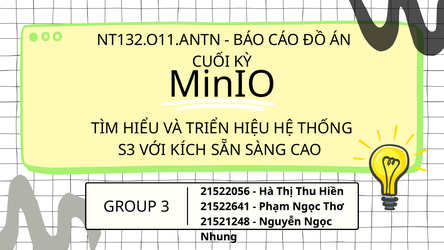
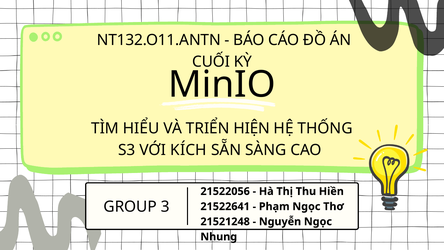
HIỆU: HIỆU -> HIỆN (252, 128)
